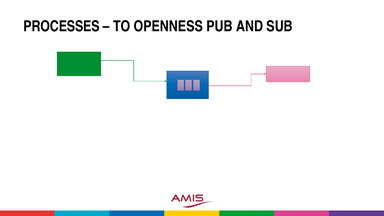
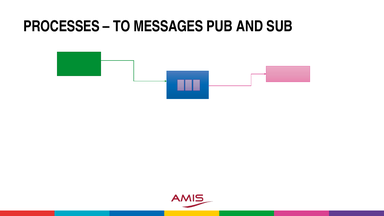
OPENNESS: OPENNESS -> MESSAGES (168, 26)
